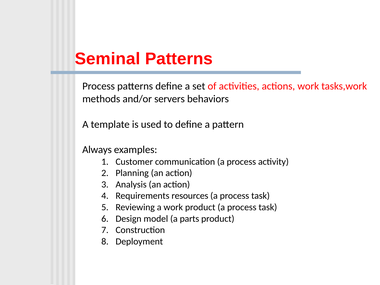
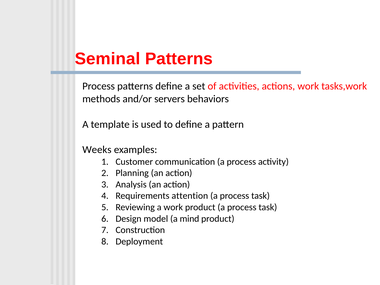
Always: Always -> Weeks (97, 150)
resources: resources -> attention (190, 196)
parts: parts -> mind (189, 219)
